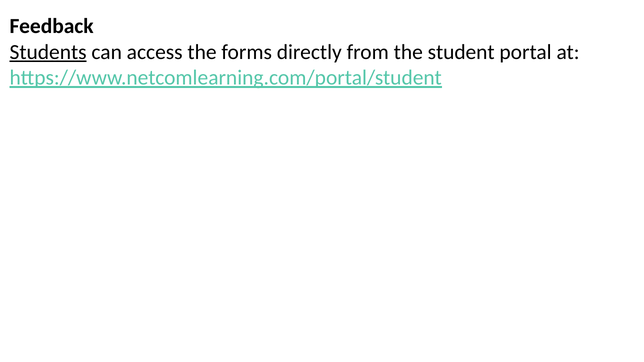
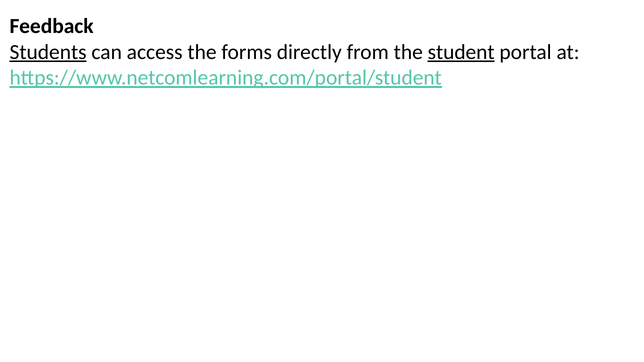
student underline: none -> present (461, 52)
